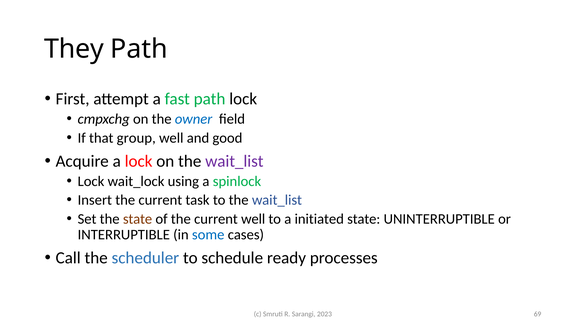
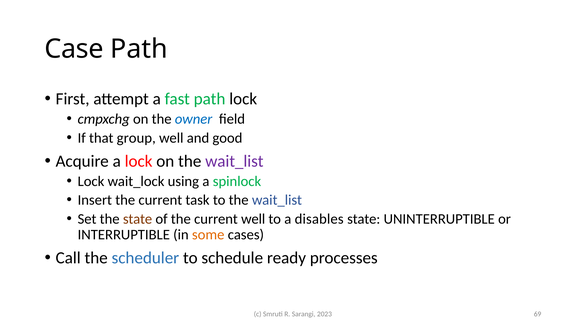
They: They -> Case (74, 49)
initiated: initiated -> disables (319, 219)
some colour: blue -> orange (208, 235)
